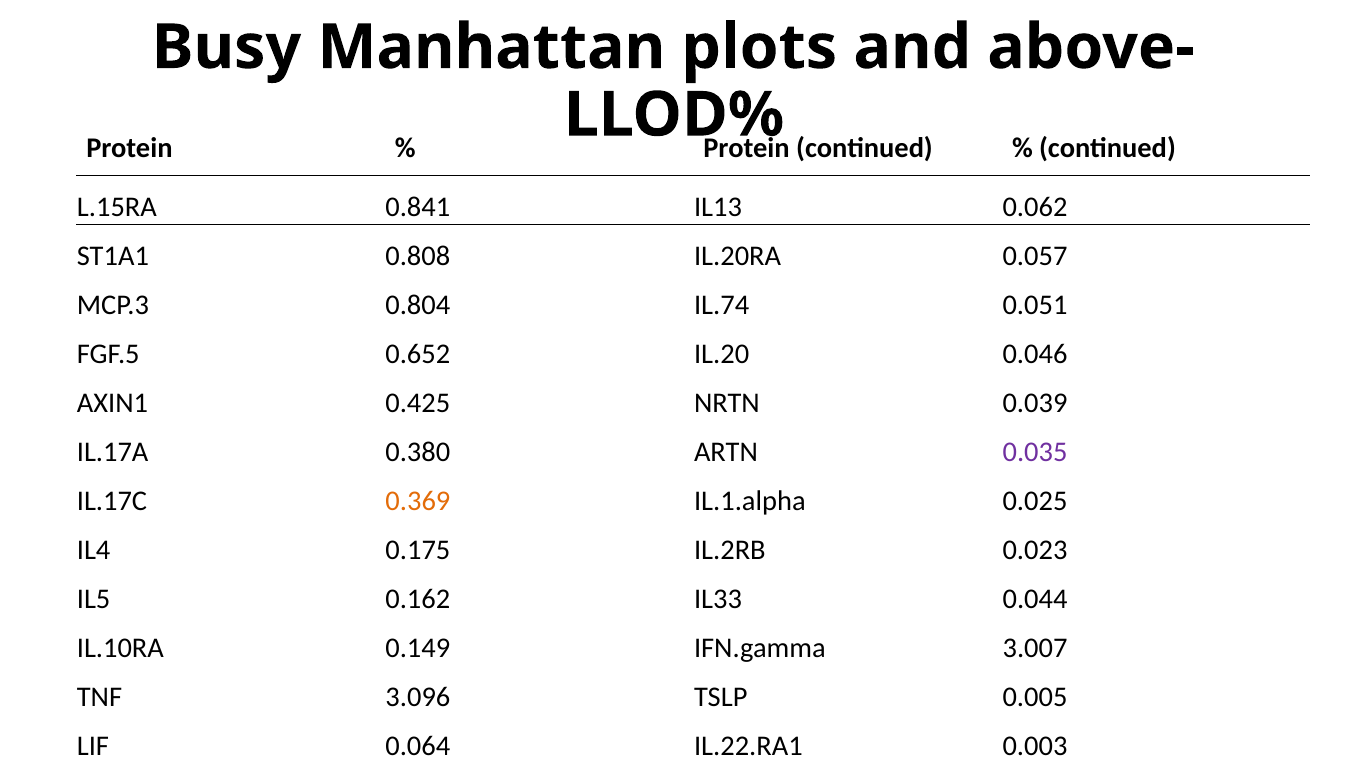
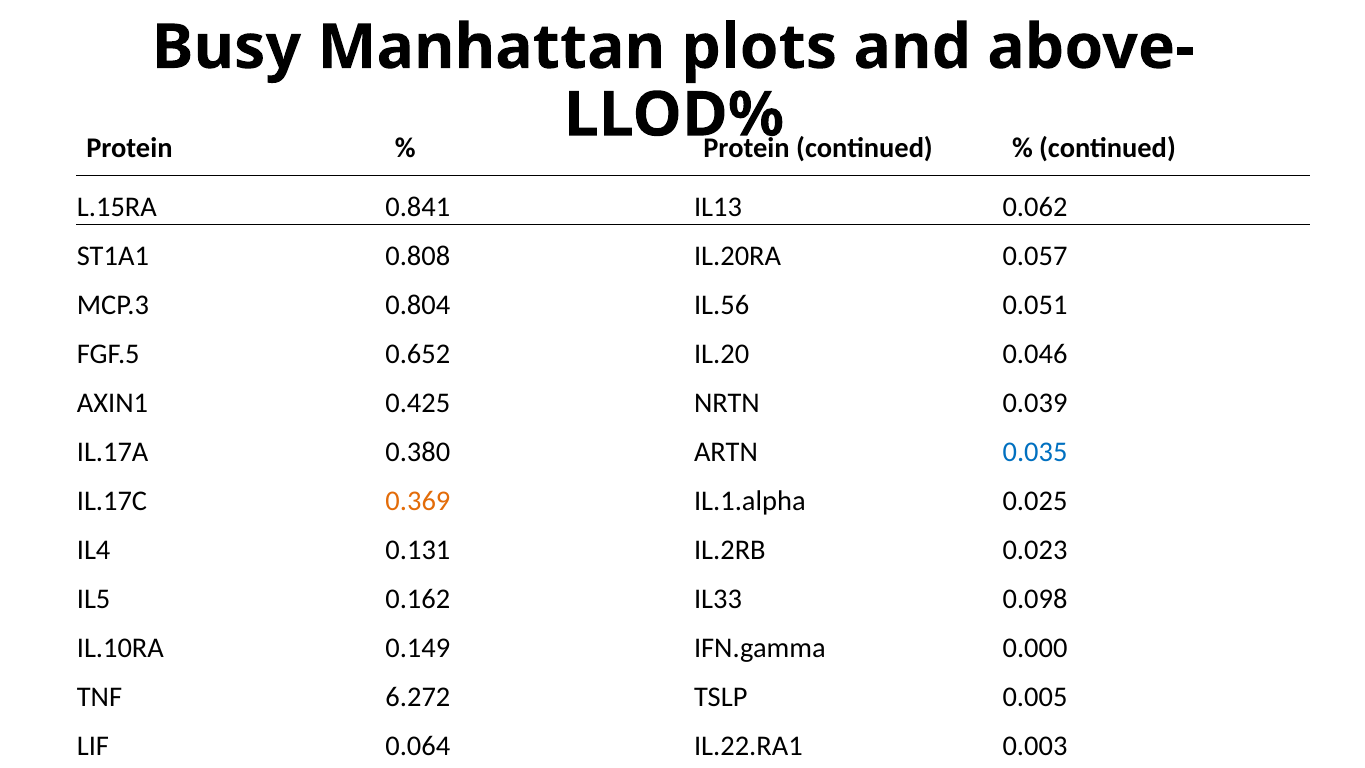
IL.74: IL.74 -> IL.56 (722, 305)
0.035 colour: purple -> blue (1035, 452)
0.175: 0.175 -> 0.131 (418, 550)
0.044: 0.044 -> 0.098 (1035, 599)
3.007: 3.007 -> 0.000 (1035, 648)
3.096: 3.096 -> 6.272 (418, 697)
